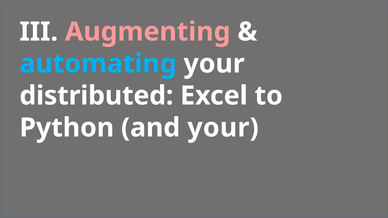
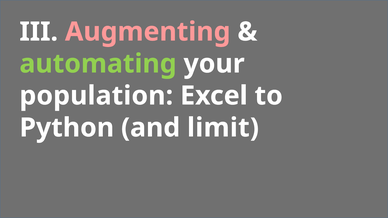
automating colour: light blue -> light green (98, 64)
distributed: distributed -> population (96, 96)
and your: your -> limit (223, 128)
